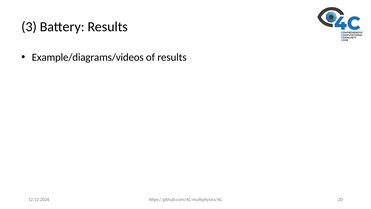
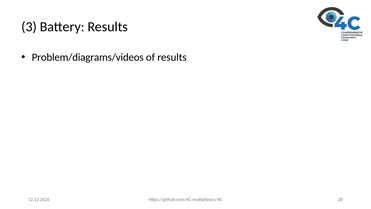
Example/diagrams/videos: Example/diagrams/videos -> Problem/diagrams/videos (88, 57)
